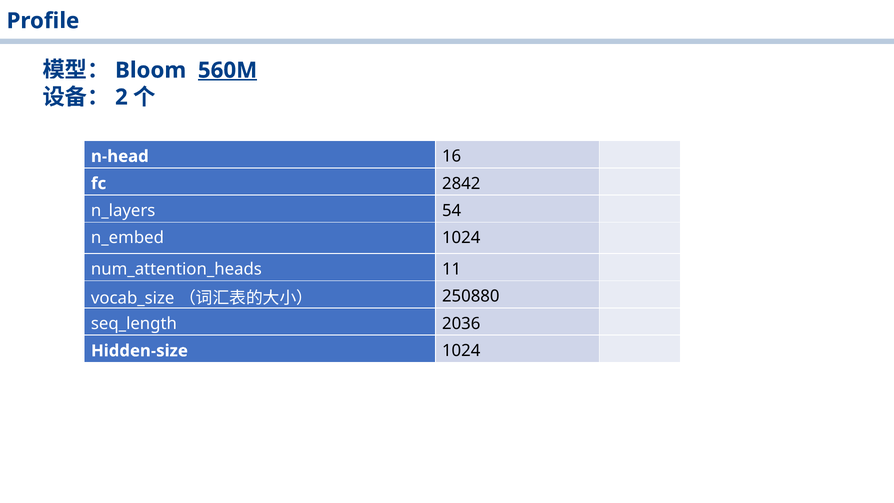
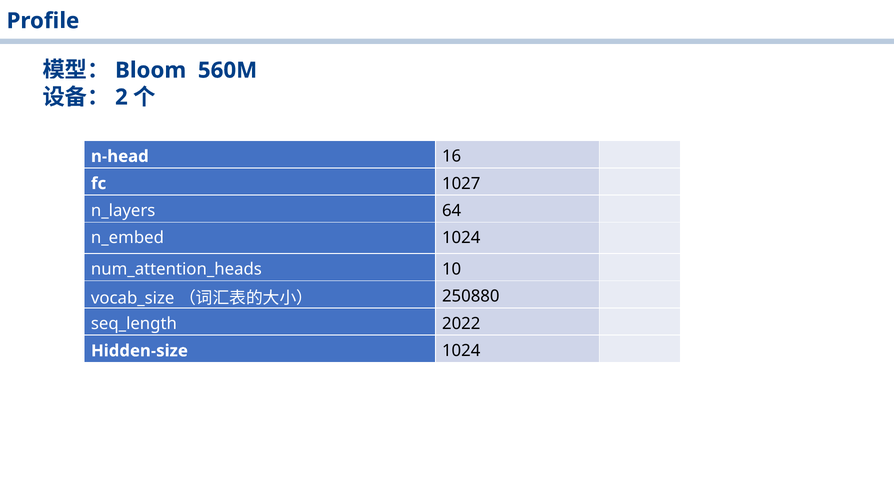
560M underline: present -> none (228, 70)
2842: 2842 -> 1027 (461, 184)
54: 54 -> 64 (452, 211)
11: 11 -> 10 (452, 269)
2036: 2036 -> 2022 (461, 324)
